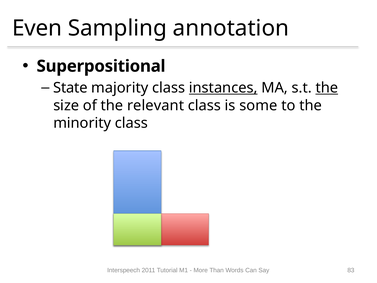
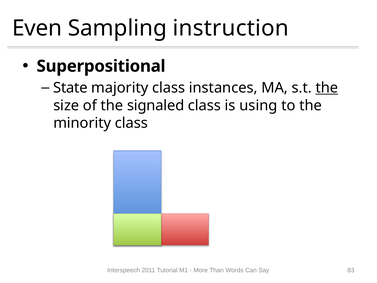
annotation: annotation -> instruction (231, 28)
instances underline: present -> none (223, 88)
relevant: relevant -> signaled (156, 105)
some: some -> using (258, 105)
